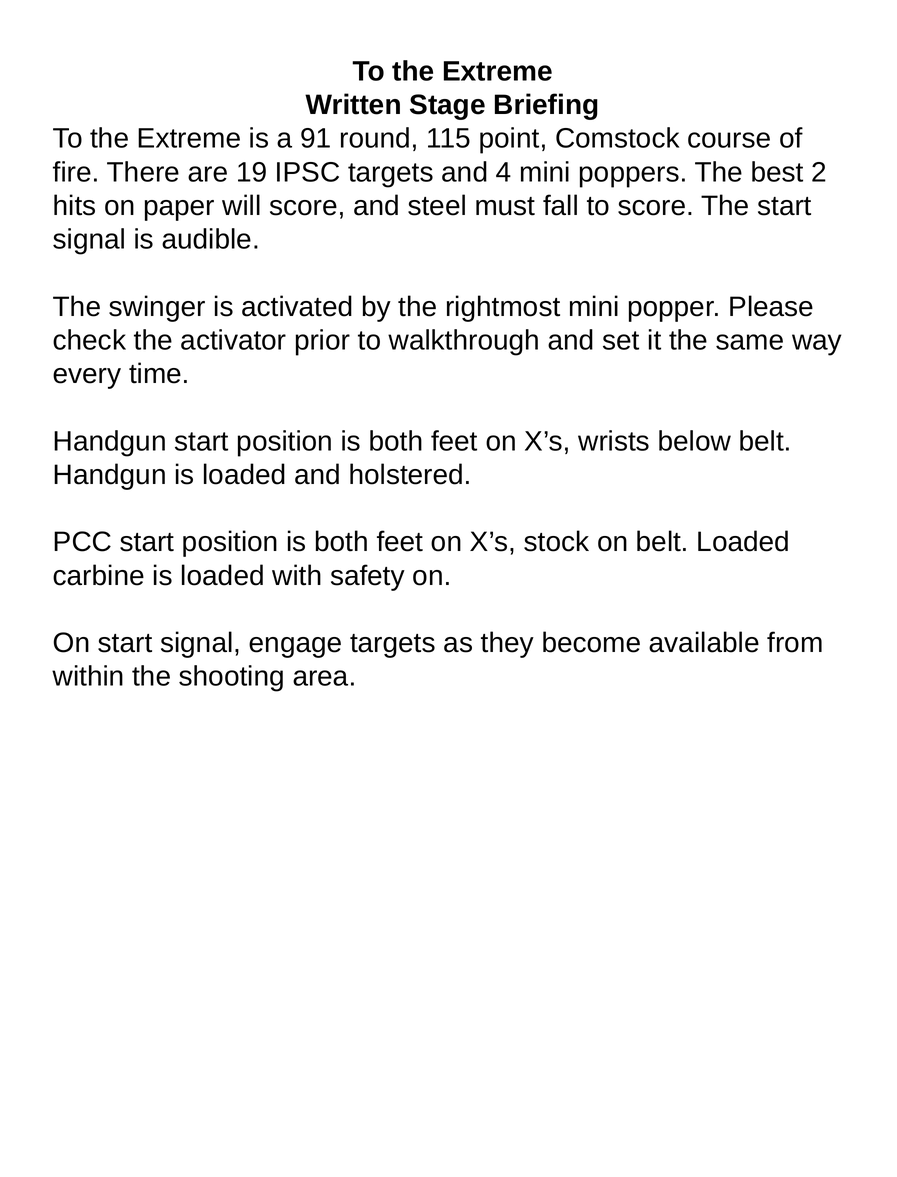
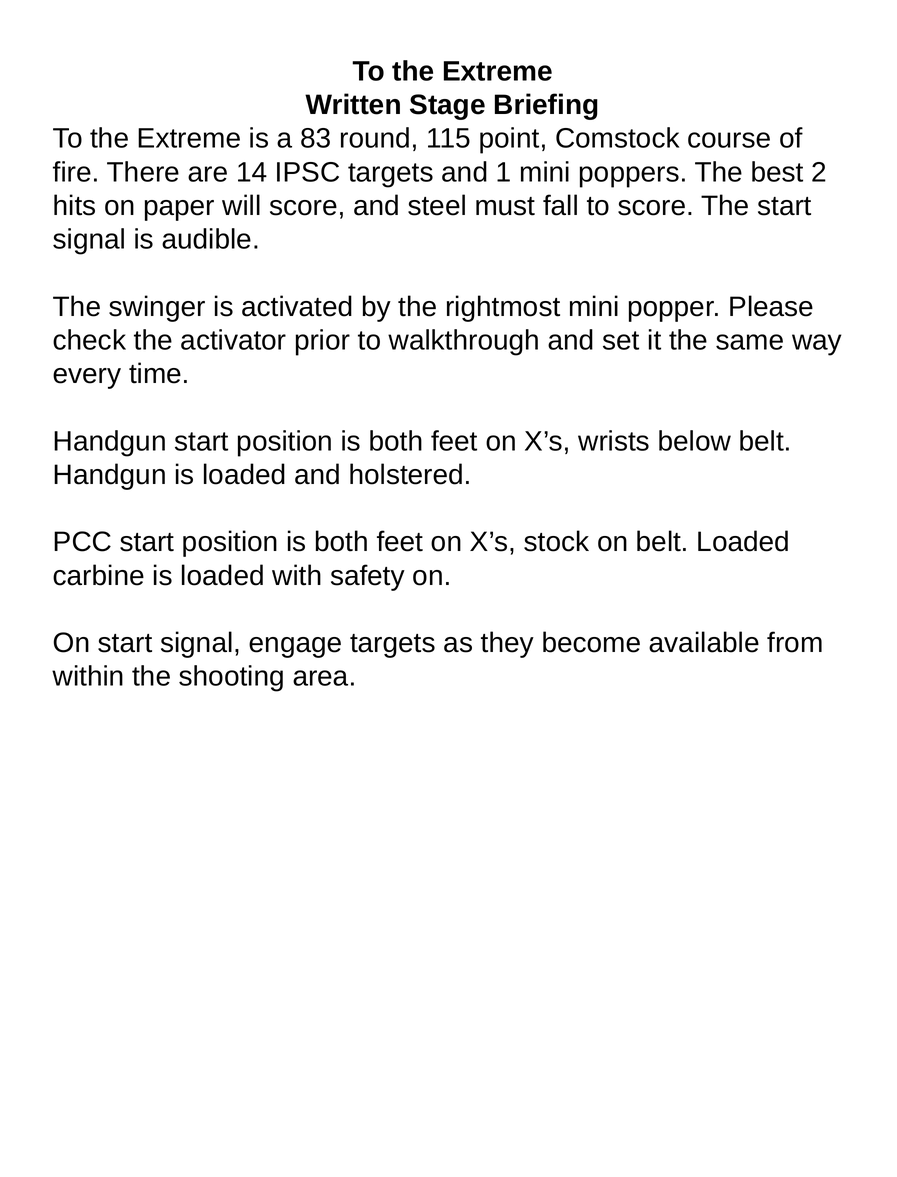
91: 91 -> 83 (316, 139)
19: 19 -> 14 (252, 172)
4: 4 -> 1 (504, 172)
